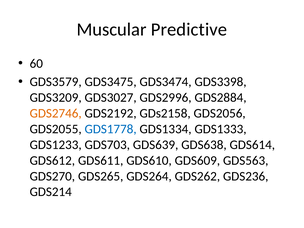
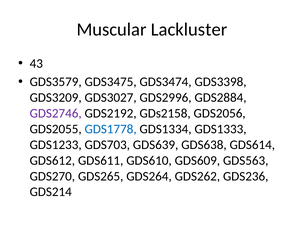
Predictive: Predictive -> Lackluster (189, 29)
60: 60 -> 43 (36, 63)
GDS2746 colour: orange -> purple (56, 113)
